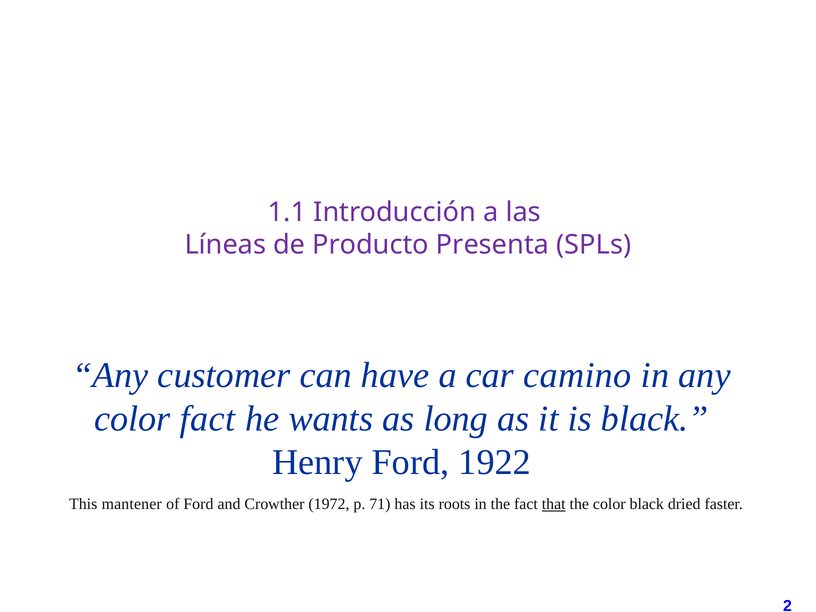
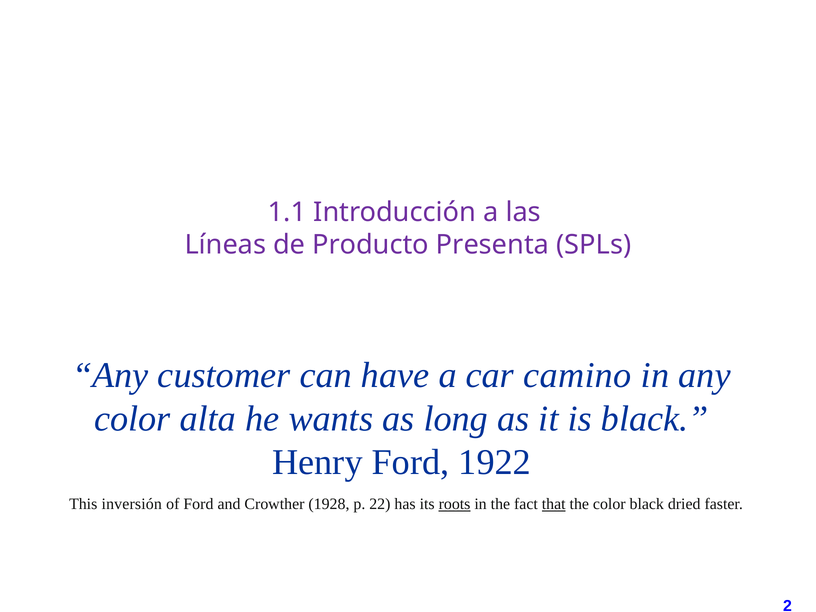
color fact: fact -> alta (208, 419)
mantener: mantener -> inversión (132, 504)
1972: 1972 -> 1928 (329, 504)
71: 71 -> 22 (380, 504)
roots underline: none -> present (455, 504)
